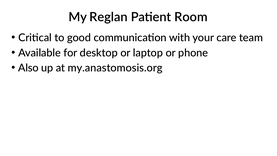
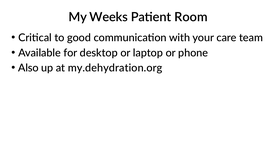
Reglan: Reglan -> Weeks (109, 17)
my.anastomosis.org: my.anastomosis.org -> my.dehydration.org (115, 68)
